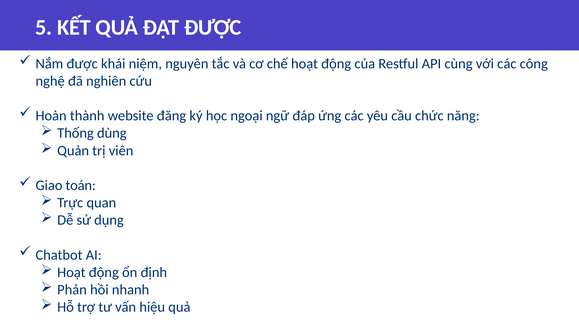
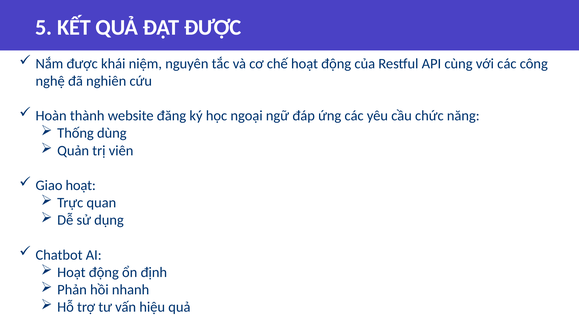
Giao toán: toán -> hoạt (81, 185)
